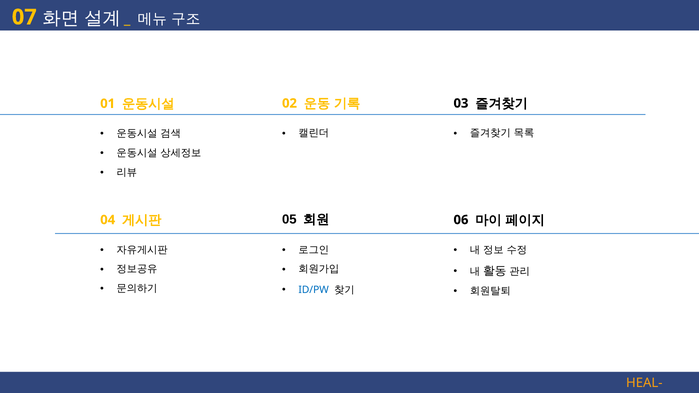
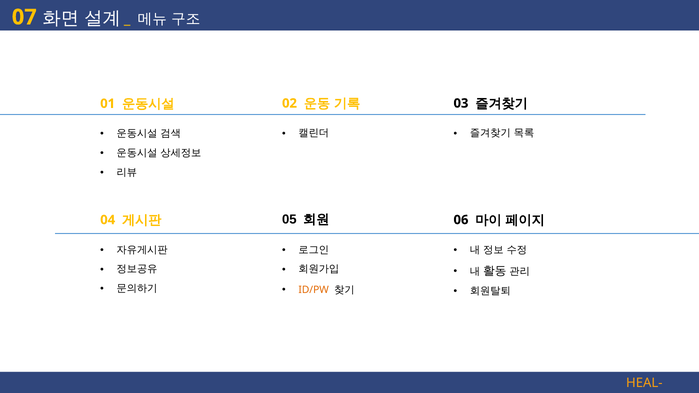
ID/PW colour: blue -> orange (314, 290)
